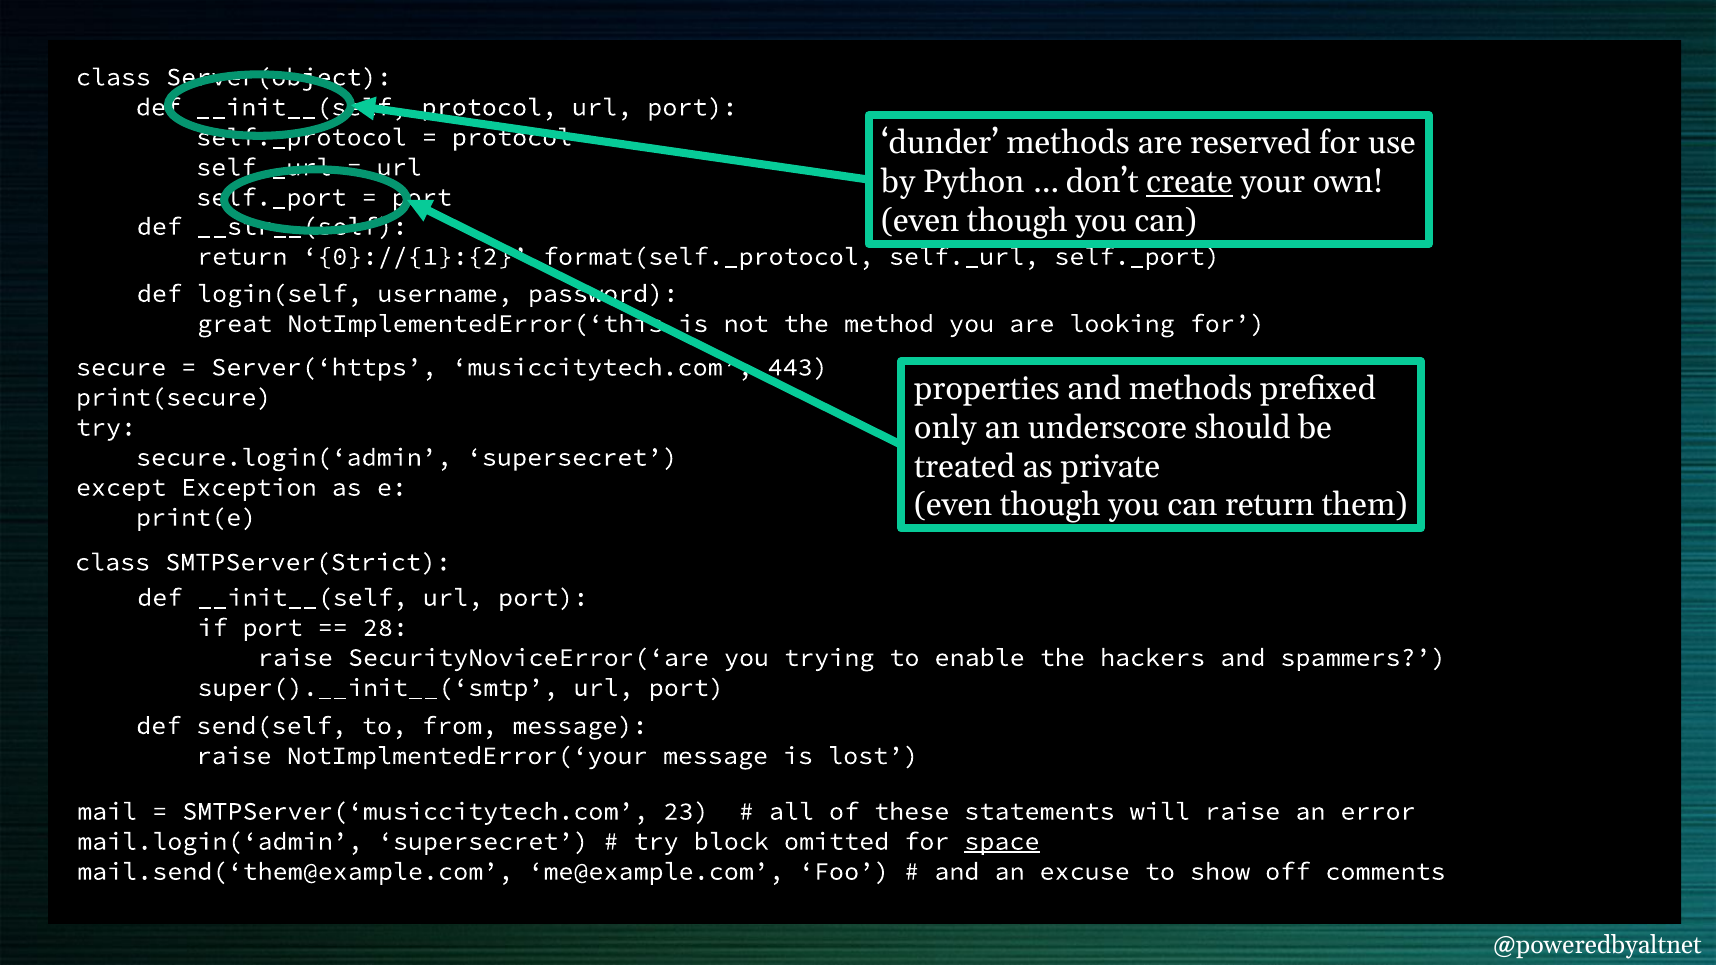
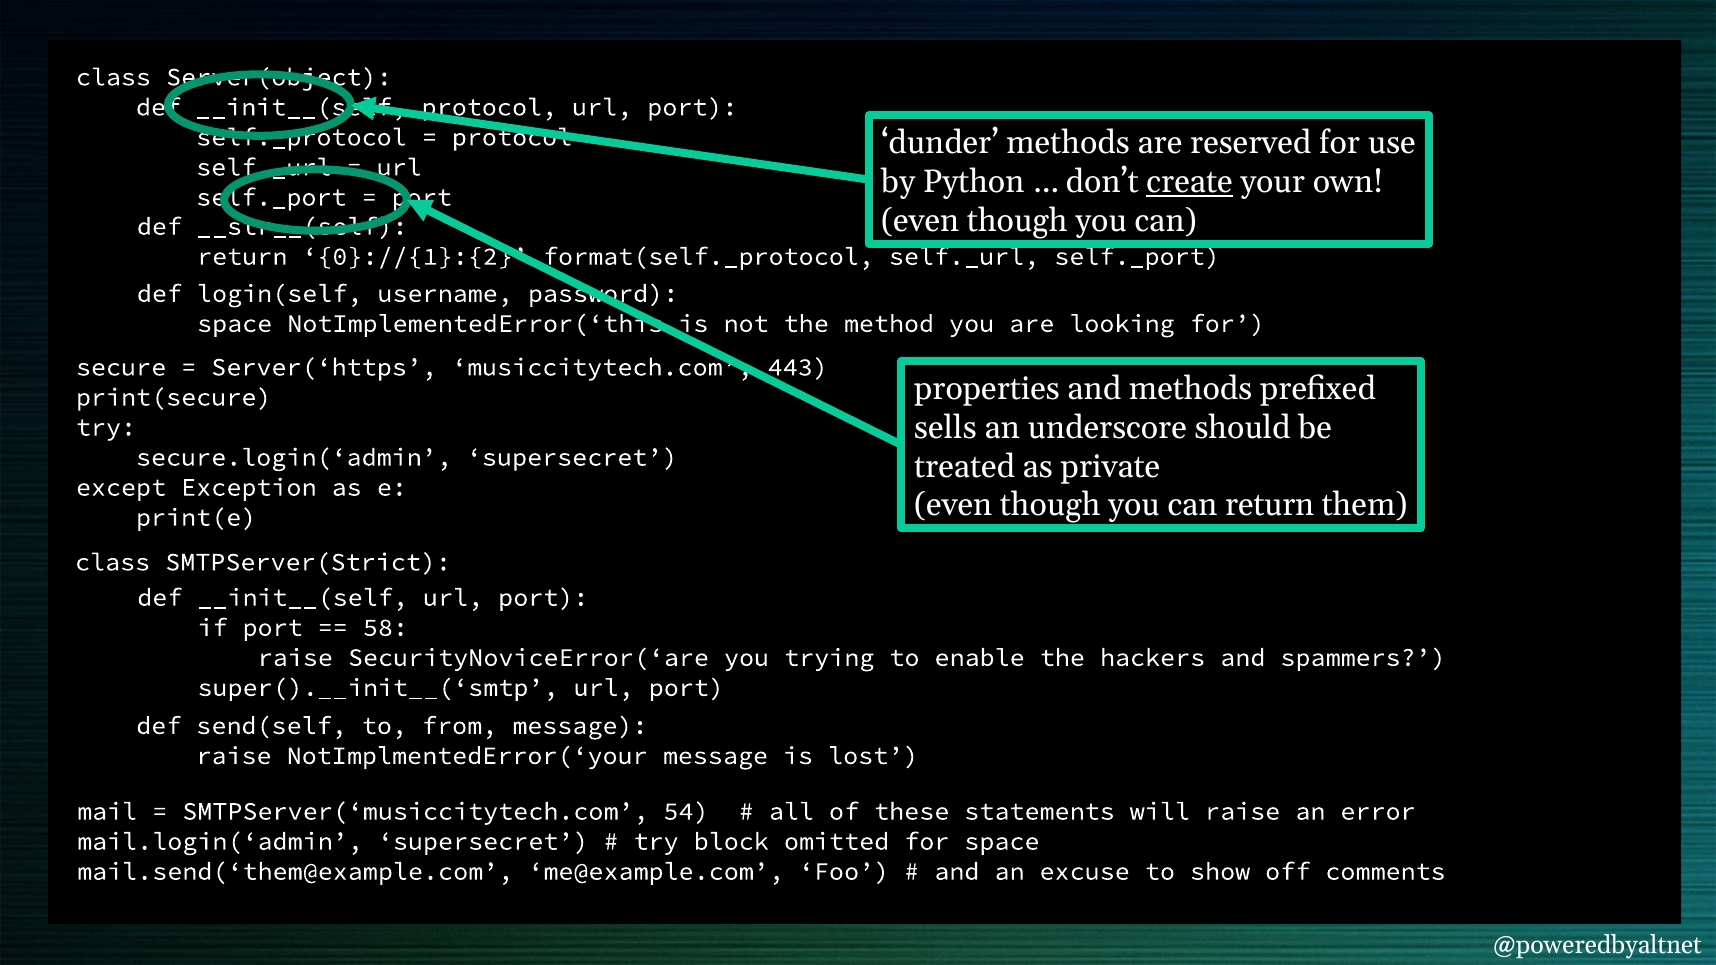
great: great -> space (235, 324)
only: only -> sells (945, 428)
28: 28 -> 58 (386, 628)
23: 23 -> 54 (686, 812)
space underline: present -> none (1002, 842)
